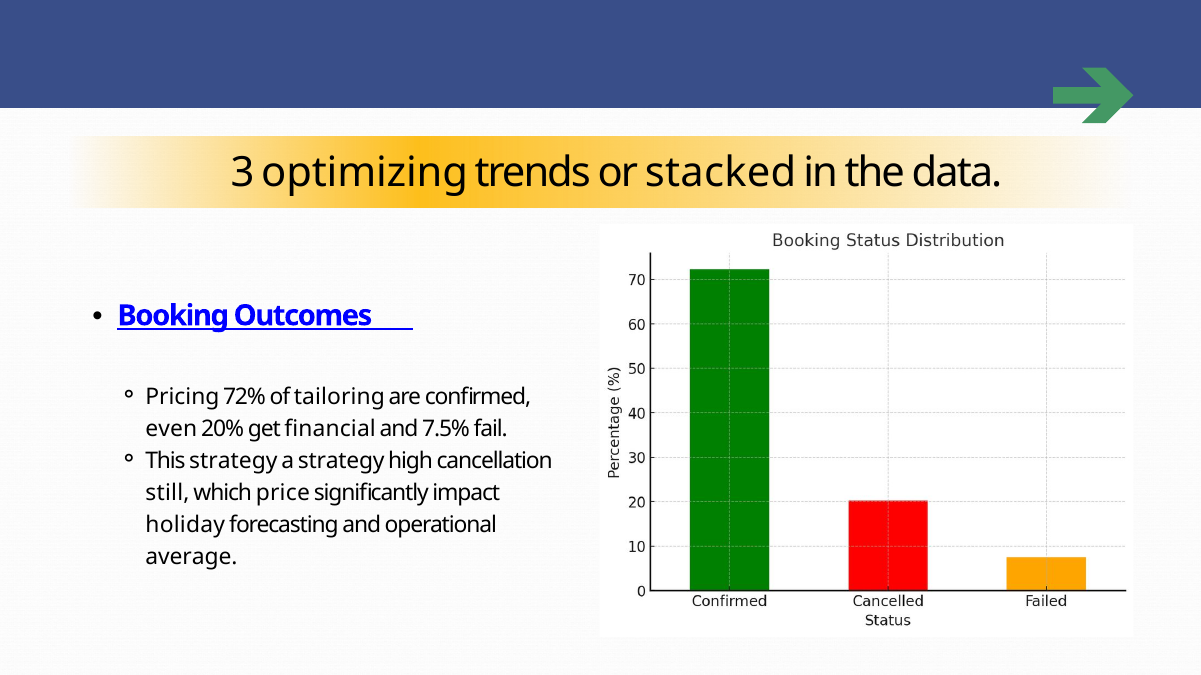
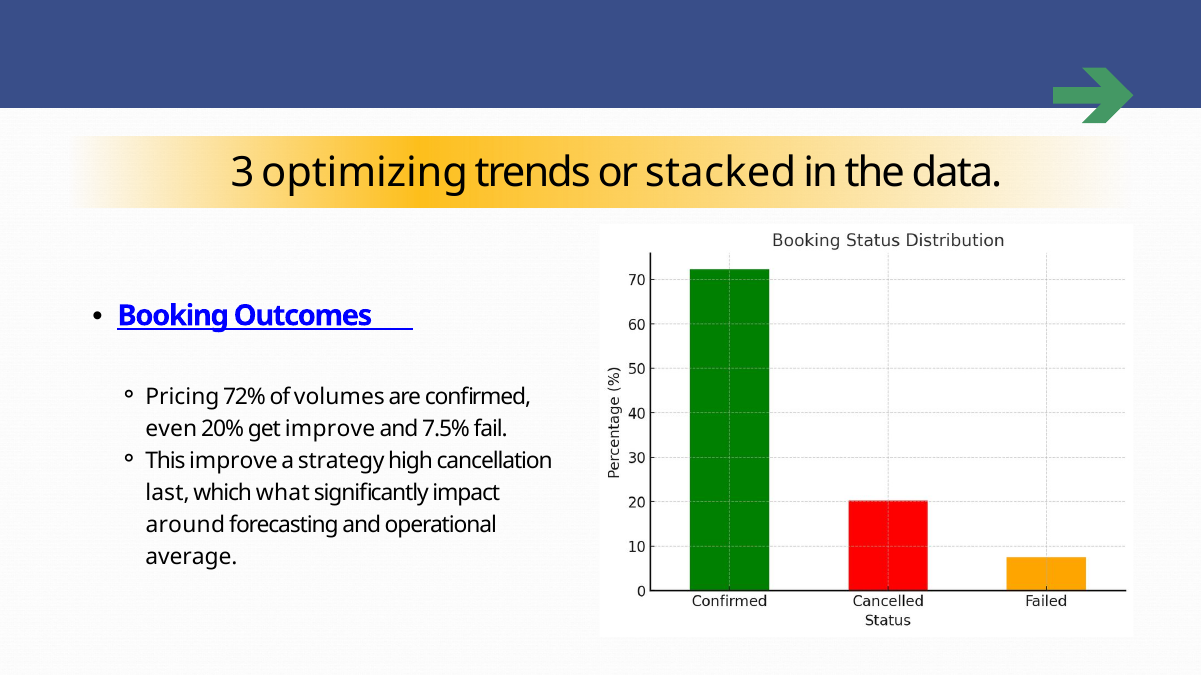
tailoring: tailoring -> volumes (339, 397)
get financial: financial -> improve (330, 429)
This strategy: strategy -> improve (233, 461)
still: still -> last (168, 493)
price: price -> what (283, 493)
holiday: holiday -> around (185, 525)
